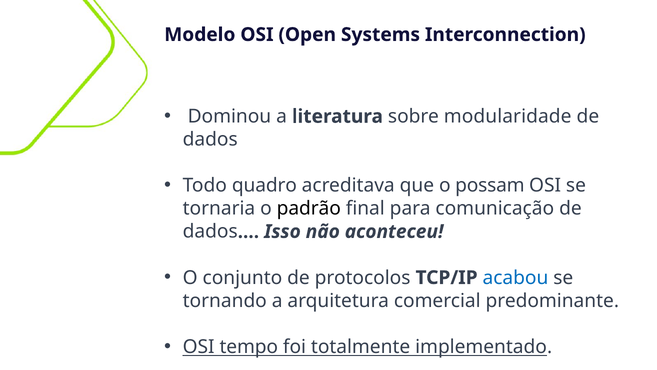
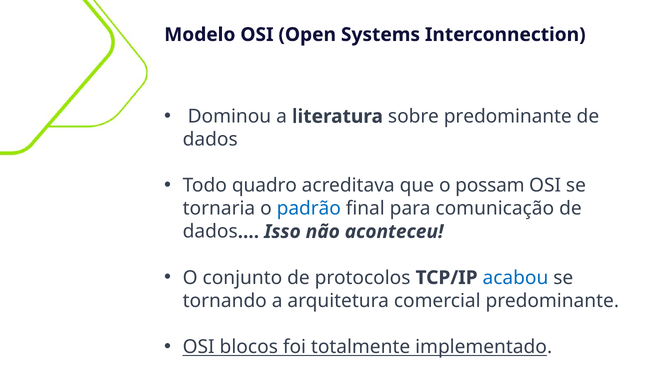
sobre modularidade: modularidade -> predominante (508, 116)
padrão colour: black -> blue (309, 208)
tempo: tempo -> blocos (249, 346)
